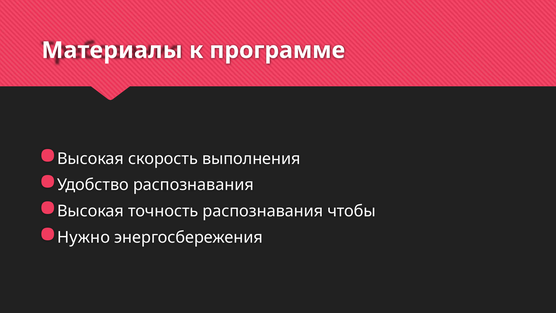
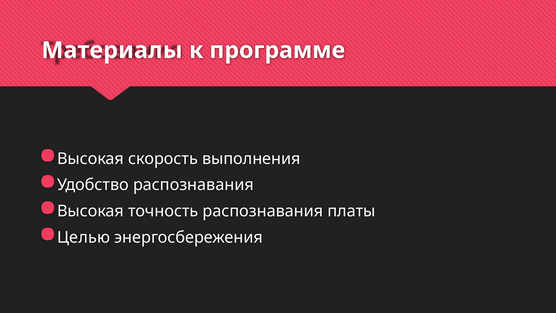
чтобы: чтобы -> платы (352, 211)
Нужно: Нужно -> Целью (84, 237)
